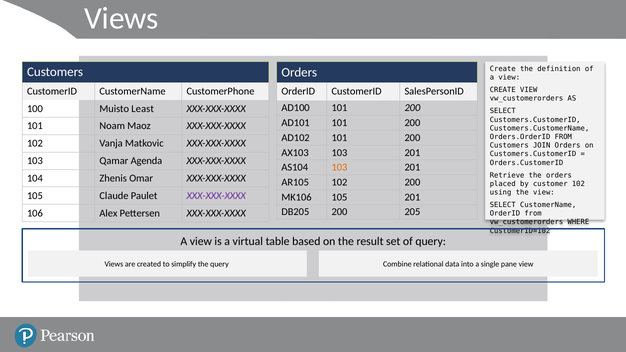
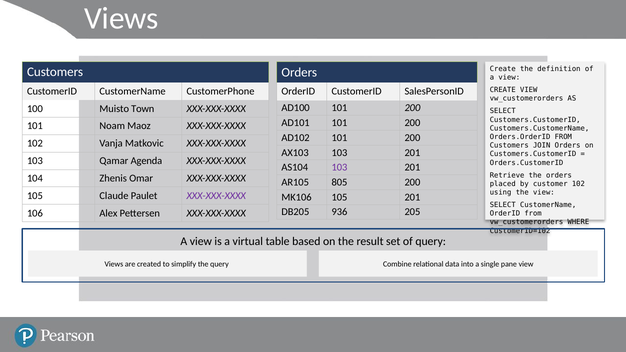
Least: Least -> Town (143, 109)
103 colour: orange -> purple (339, 168)
AR105 102: 102 -> 805 (339, 182)
DB205 200: 200 -> 936 (339, 212)
